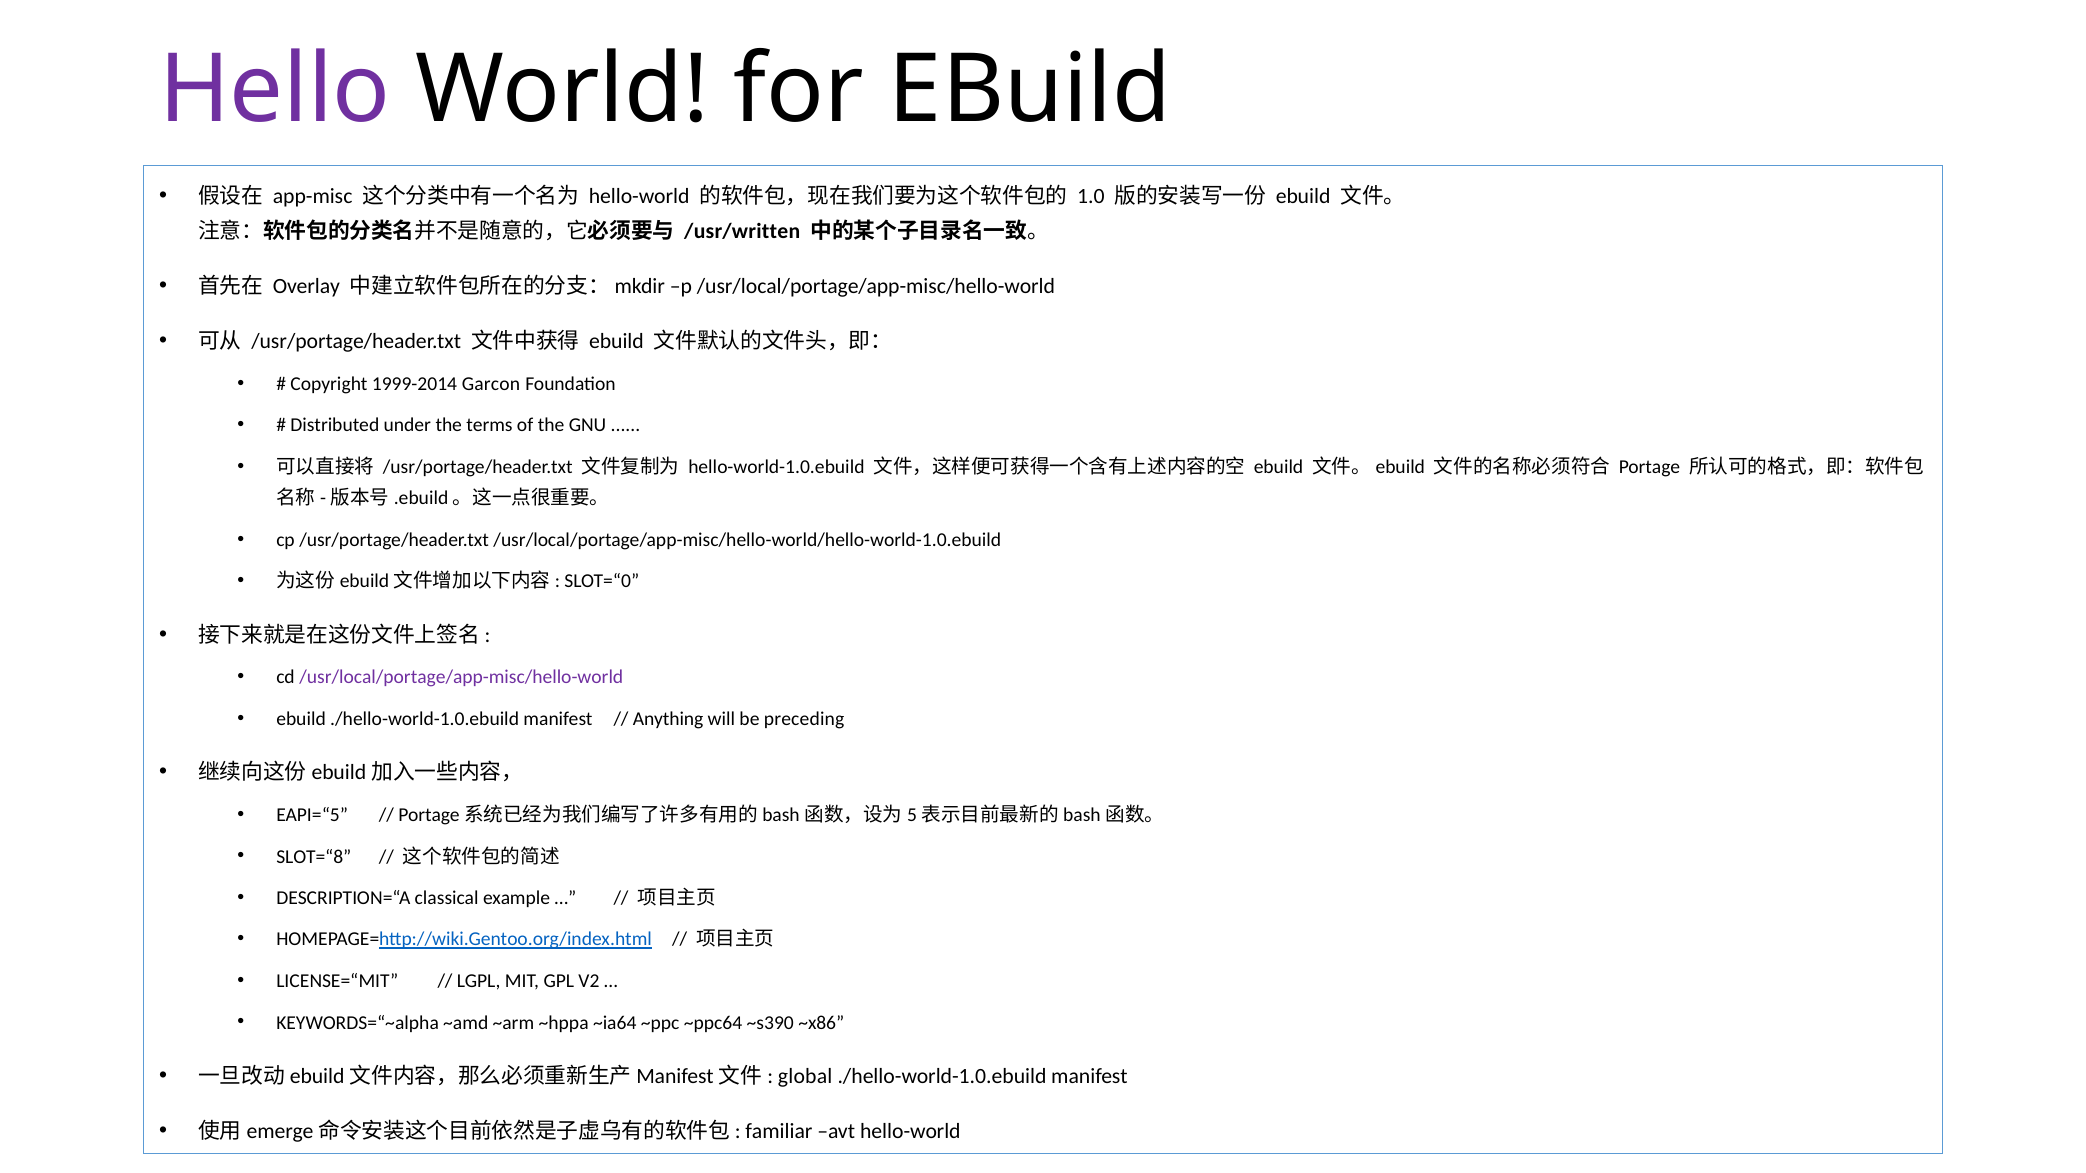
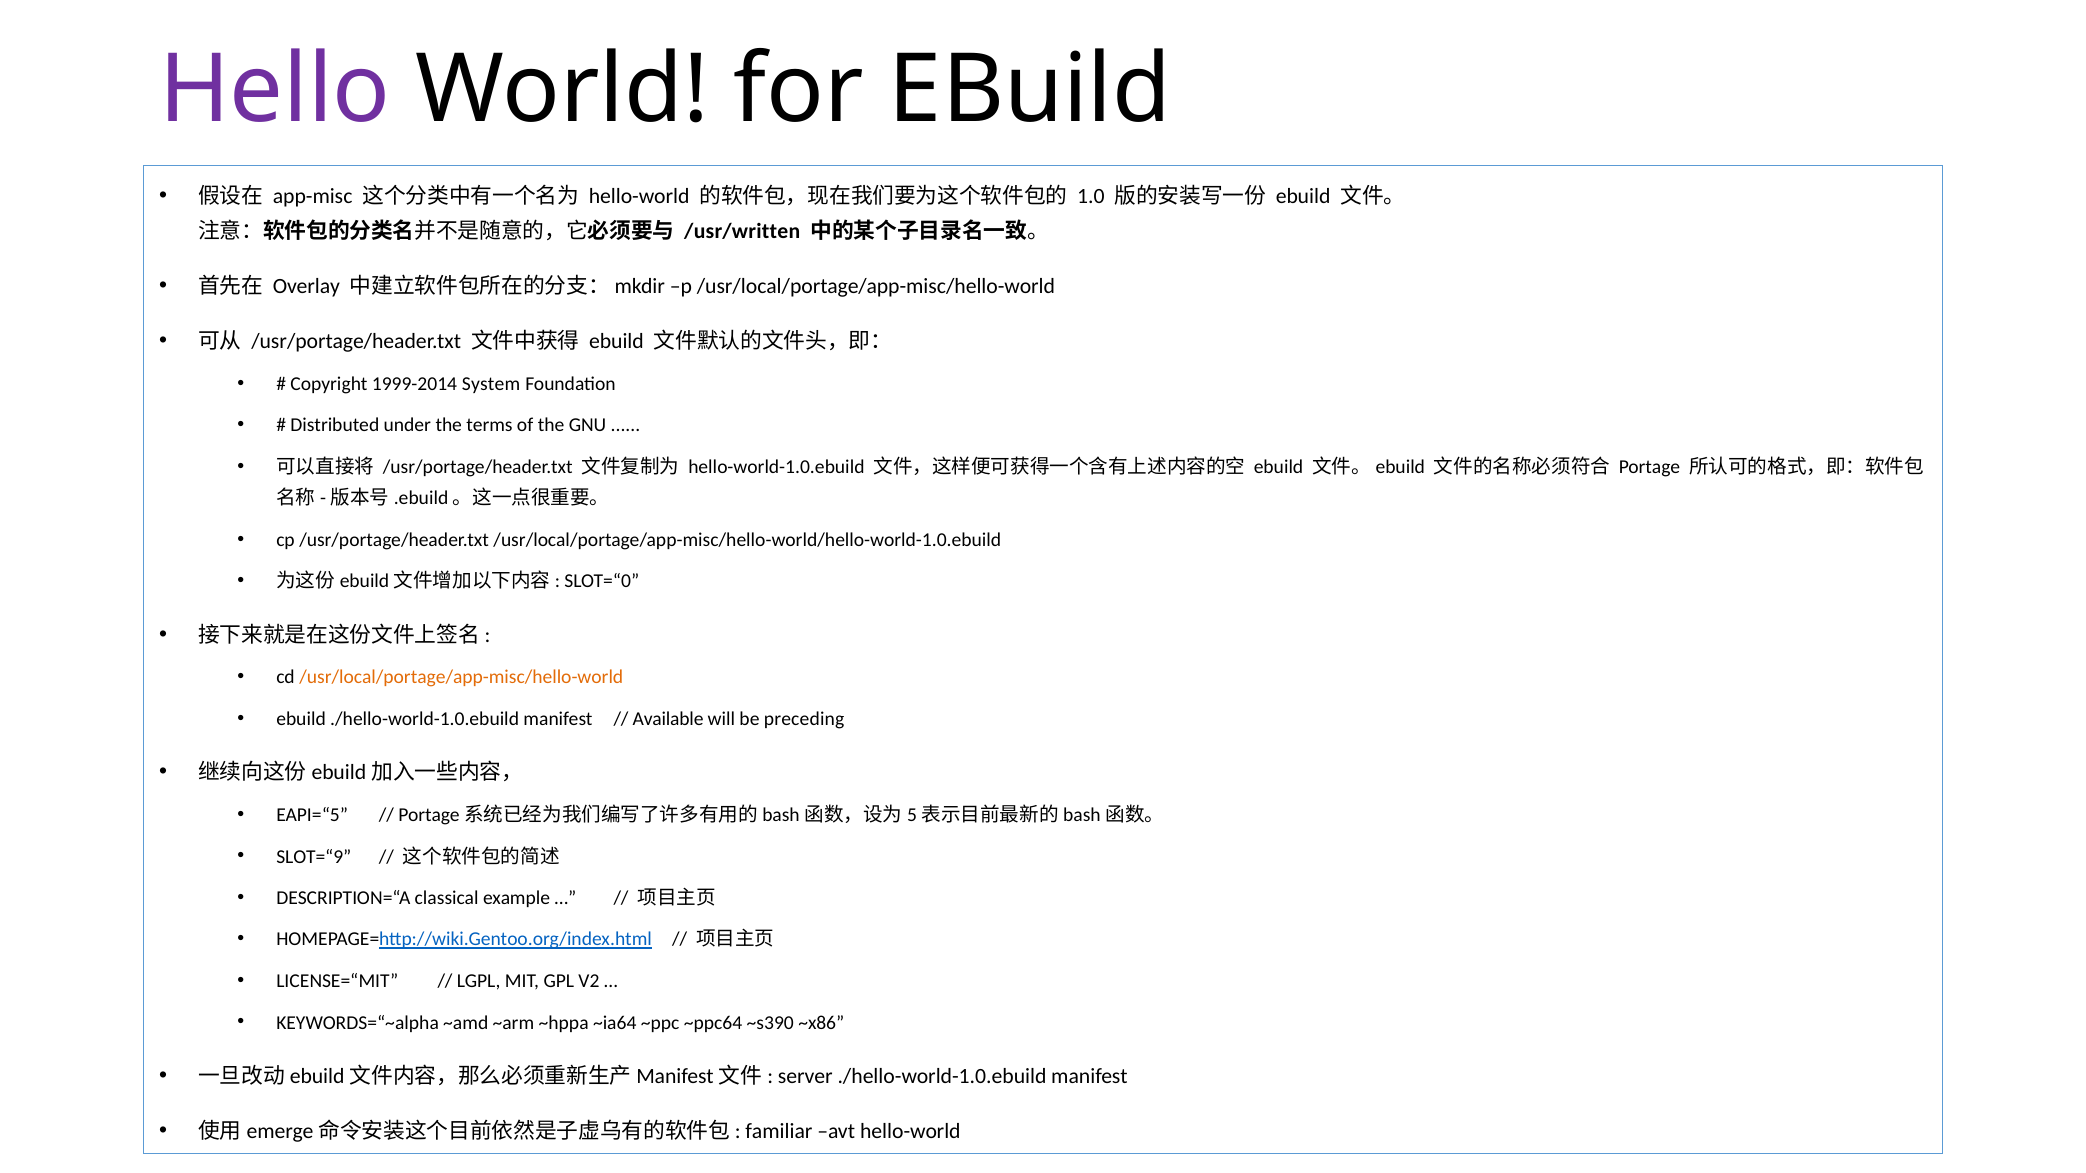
Garcon: Garcon -> System (491, 384)
/usr/local/portage/app-misc/hello-world colour: purple -> orange (461, 678)
Anything: Anything -> Available (668, 719)
SLOT=“8: SLOT=“8 -> SLOT=“9 (314, 857)
global: global -> server (805, 1077)
